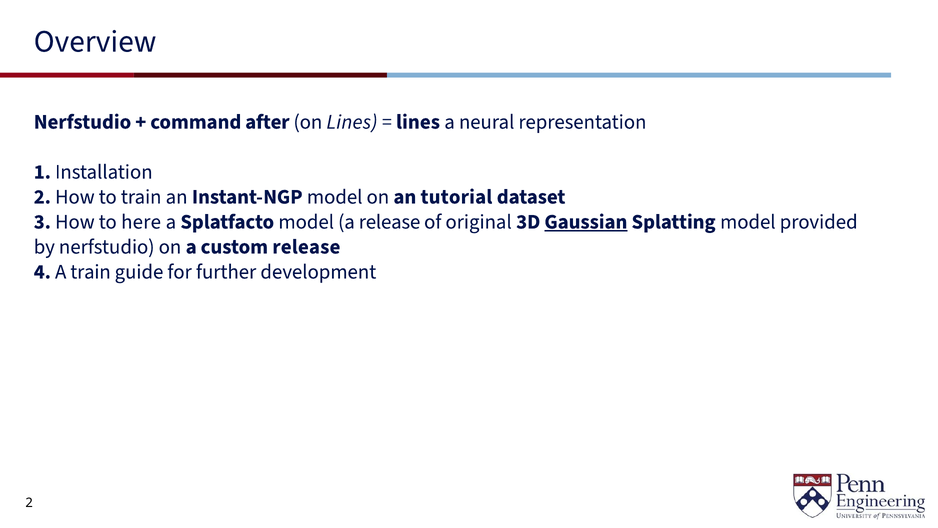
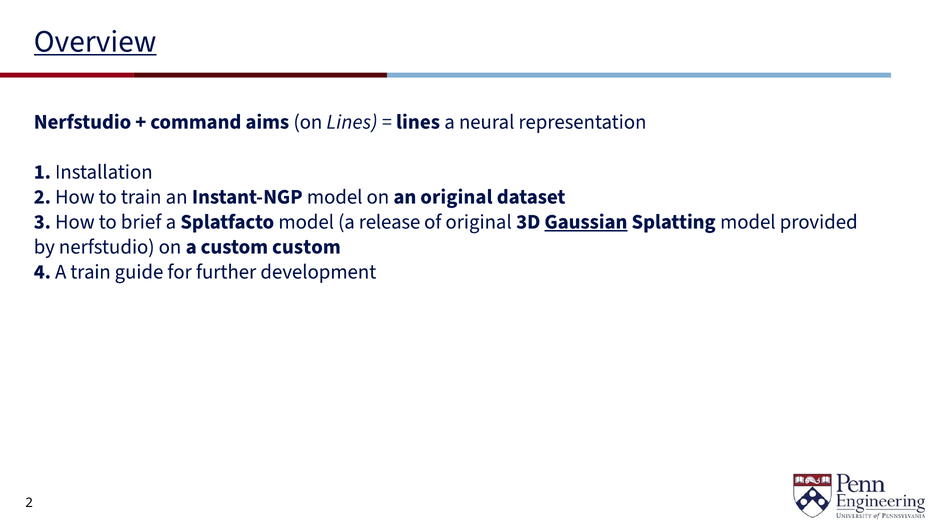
Overview underline: none -> present (95, 41)
after: after -> aims (267, 122)
an tutorial: tutorial -> original (456, 197)
here: here -> brief (141, 222)
custom release: release -> custom (306, 247)
